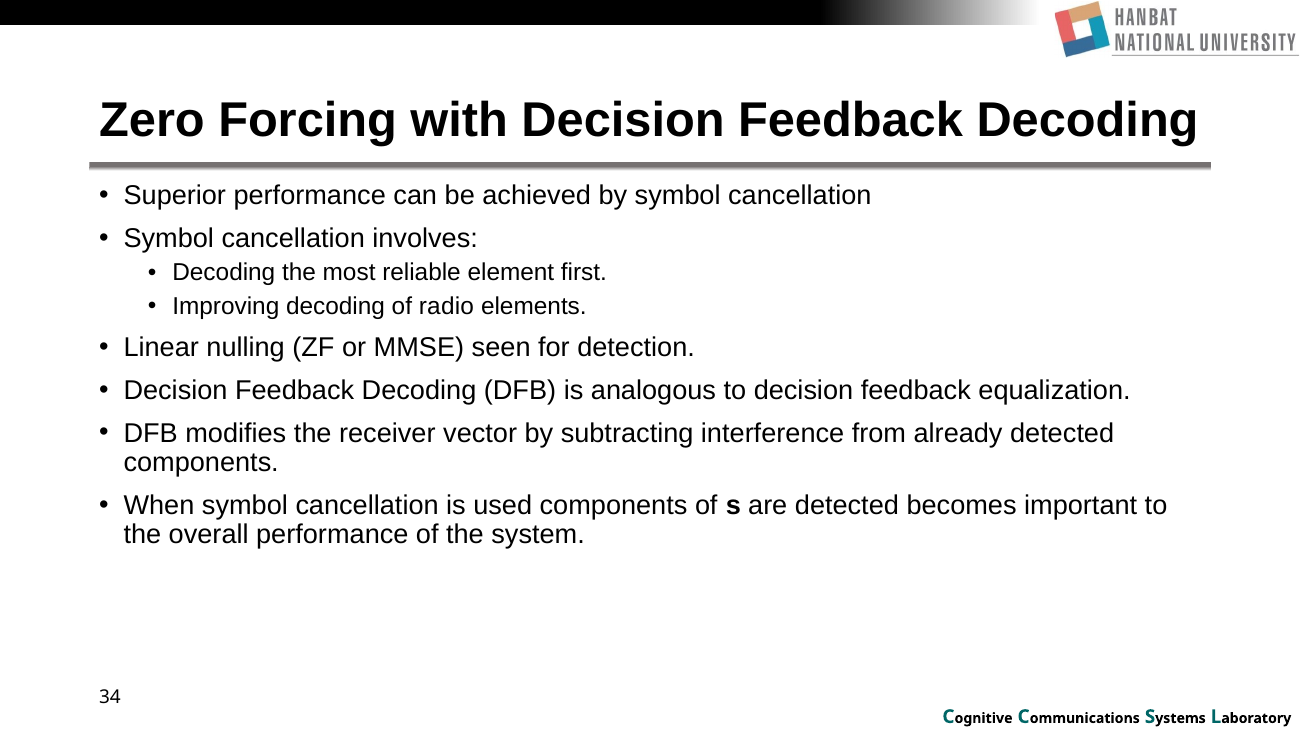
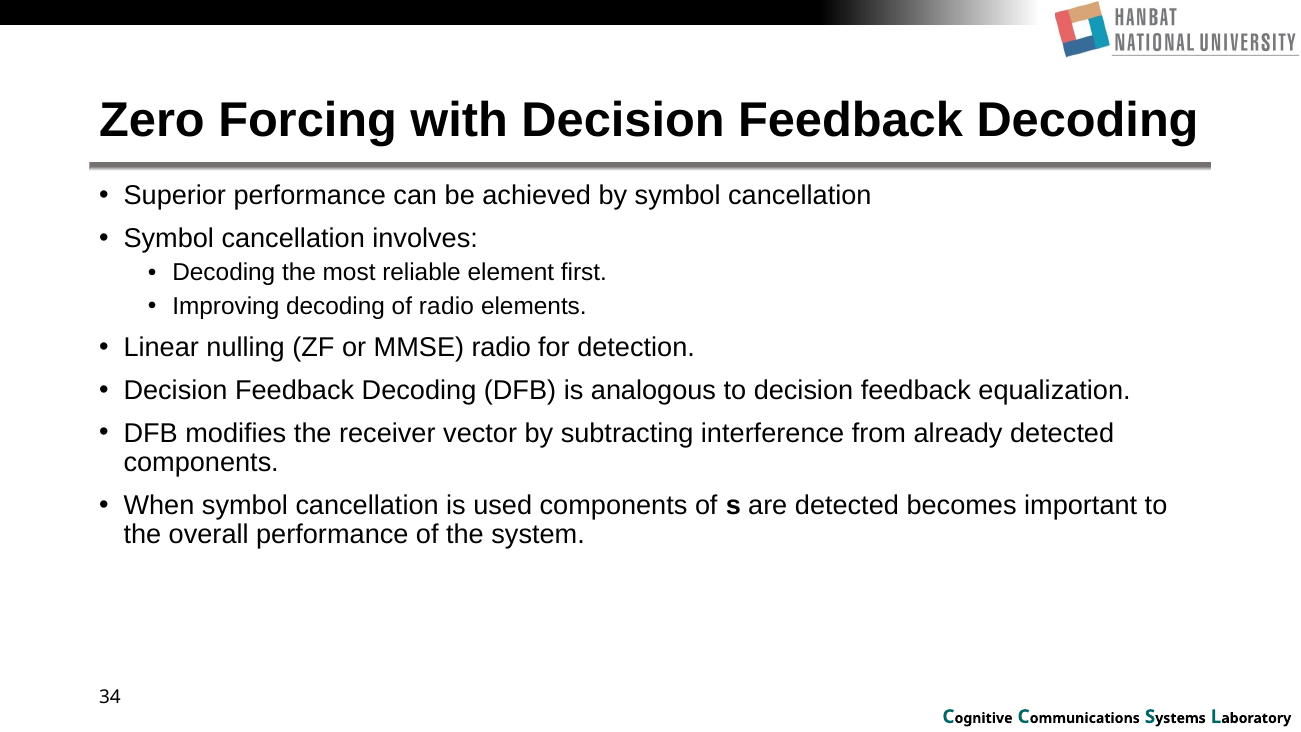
MMSE seen: seen -> radio (501, 347)
